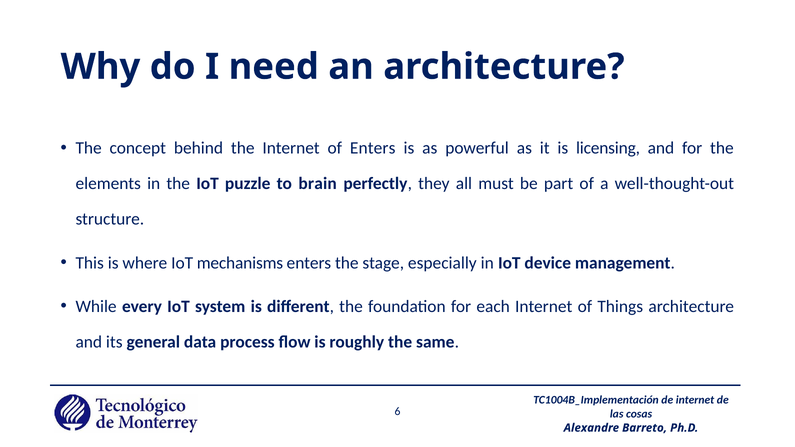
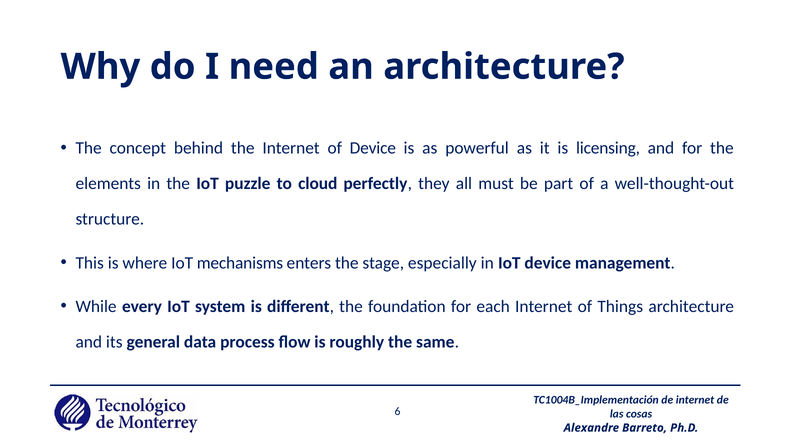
of Enters: Enters -> Device (373, 148)
brain: brain -> cloud (318, 184)
